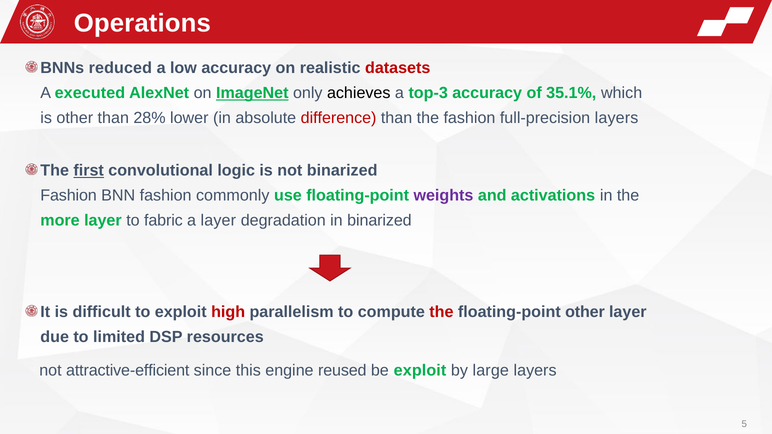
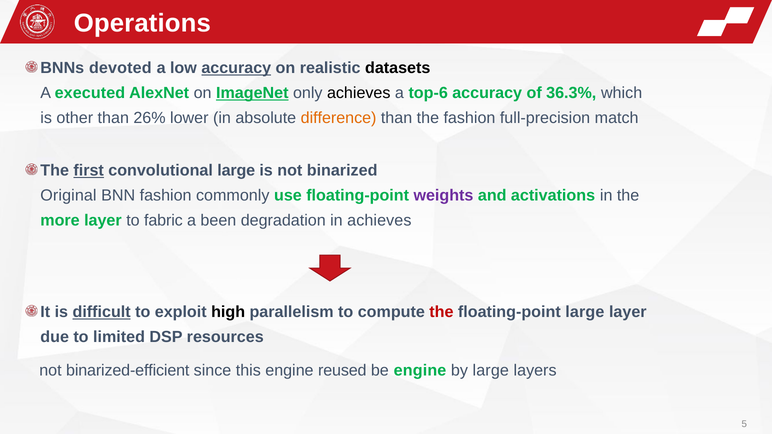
reduced: reduced -> devoted (120, 68)
accuracy underline: none -> present (236, 68)
datasets colour: red -> black (398, 68)
top-3: top-3 -> top-6 (428, 93)
35.1%: 35.1% -> 36.3% (571, 93)
28%: 28% -> 26% (150, 118)
difference colour: red -> orange (339, 118)
full-precision layers: layers -> match (617, 118)
convolutional logic: logic -> large (236, 171)
Fashion: Fashion -> Original (68, 196)
a layer: layer -> been (218, 221)
in binarized: binarized -> achieves (379, 221)
difficult underline: none -> present (102, 312)
high colour: red -> black (228, 312)
floating-point other: other -> large (585, 312)
attractive-efficient: attractive-efficient -> binarized-efficient (128, 370)
be exploit: exploit -> engine (420, 370)
